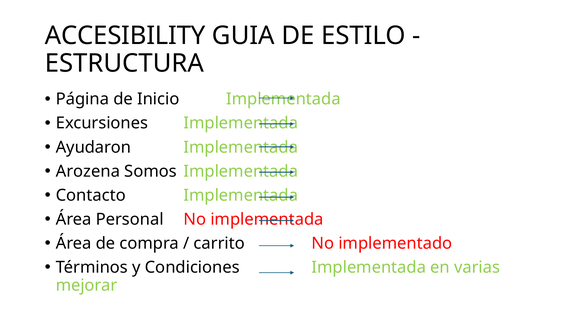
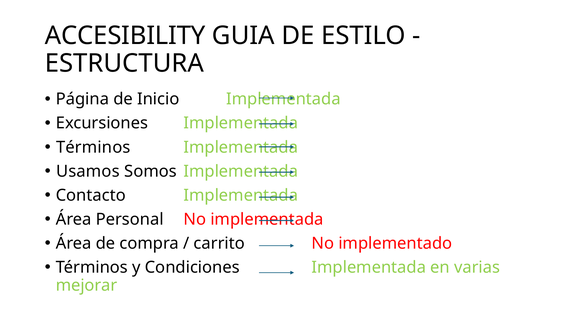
Ayudaron: Ayudaron -> Términos (93, 147)
Arozena: Arozena -> Usamos (88, 171)
